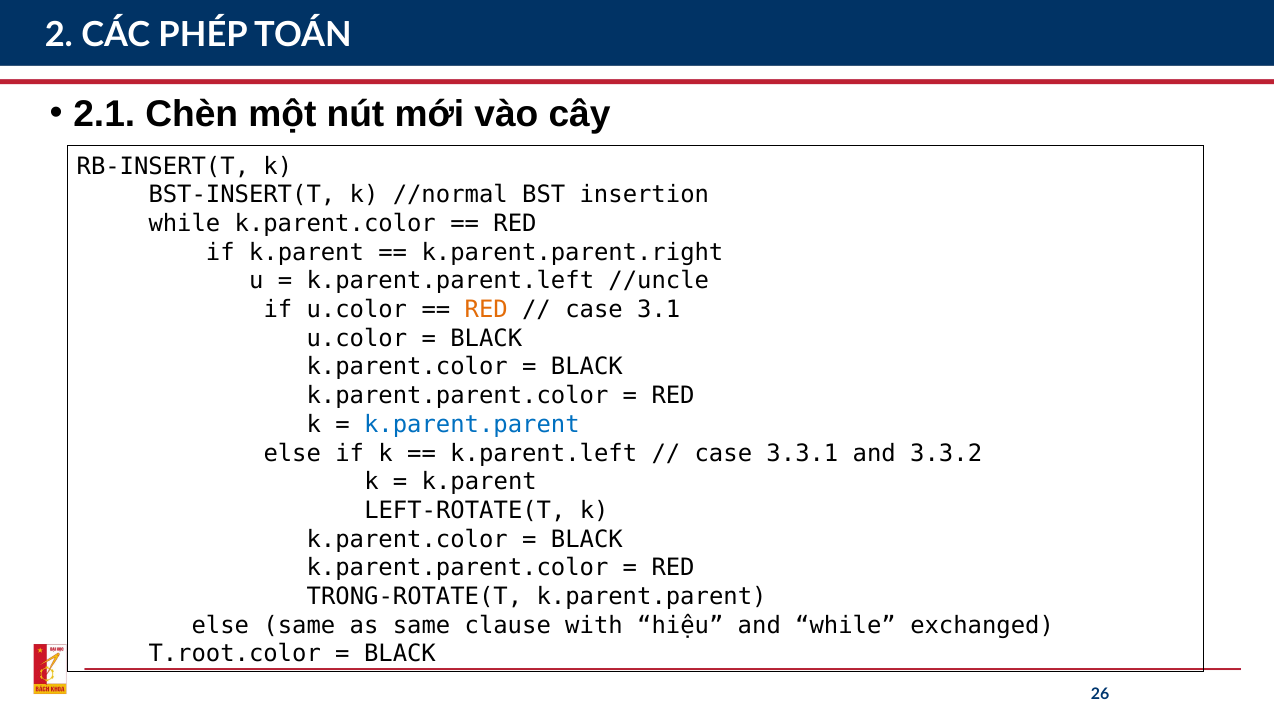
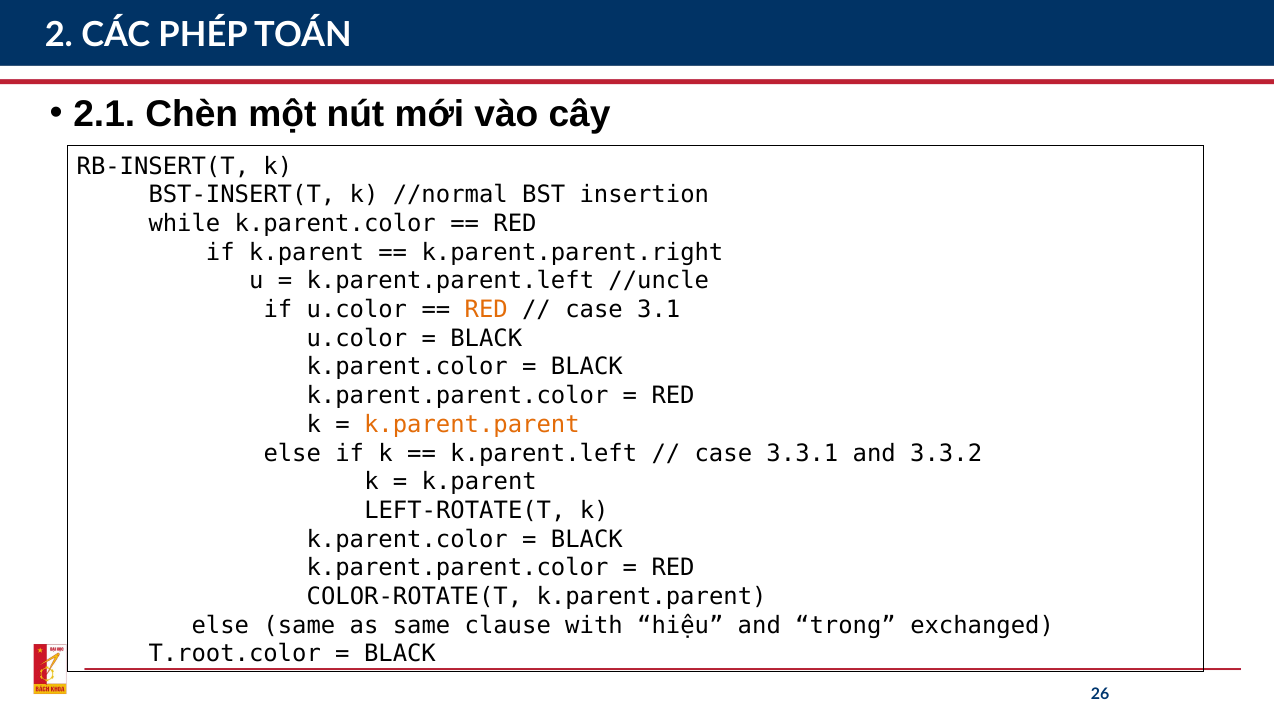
k.parent.parent colour: blue -> orange (472, 424)
TRONG-ROTATE(T: TRONG-ROTATE(T -> COLOR-ROTATE(T (414, 596)
and while: while -> trong (846, 625)
